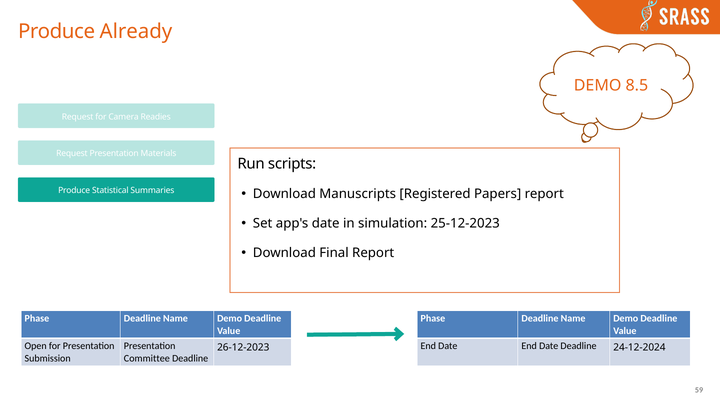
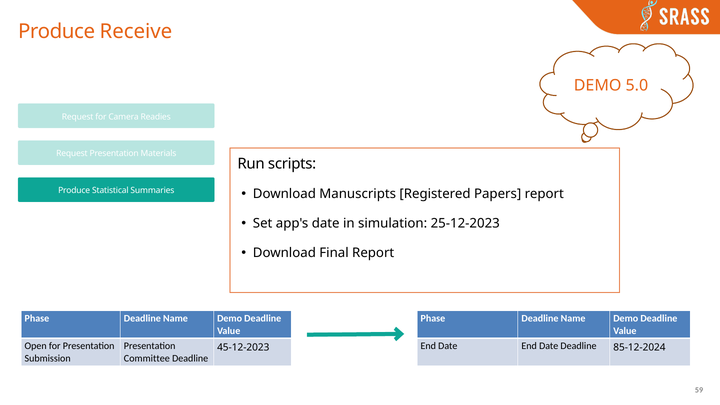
Already: Already -> Receive (136, 31)
8.5: 8.5 -> 5.0 (637, 86)
24-12-2024: 24-12-2024 -> 85-12-2024 (639, 347)
26-12-2023: 26-12-2023 -> 45-12-2023 (243, 347)
